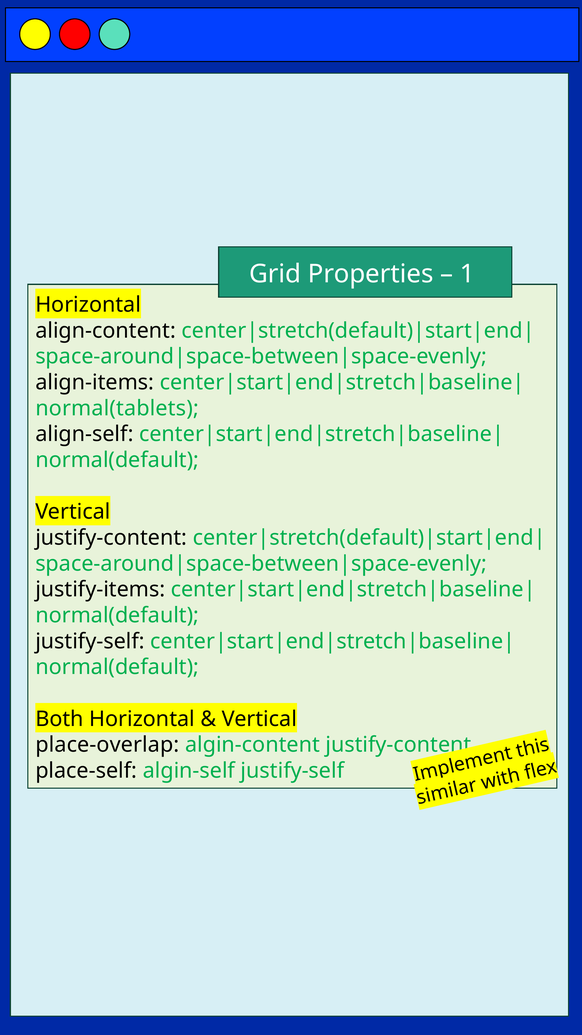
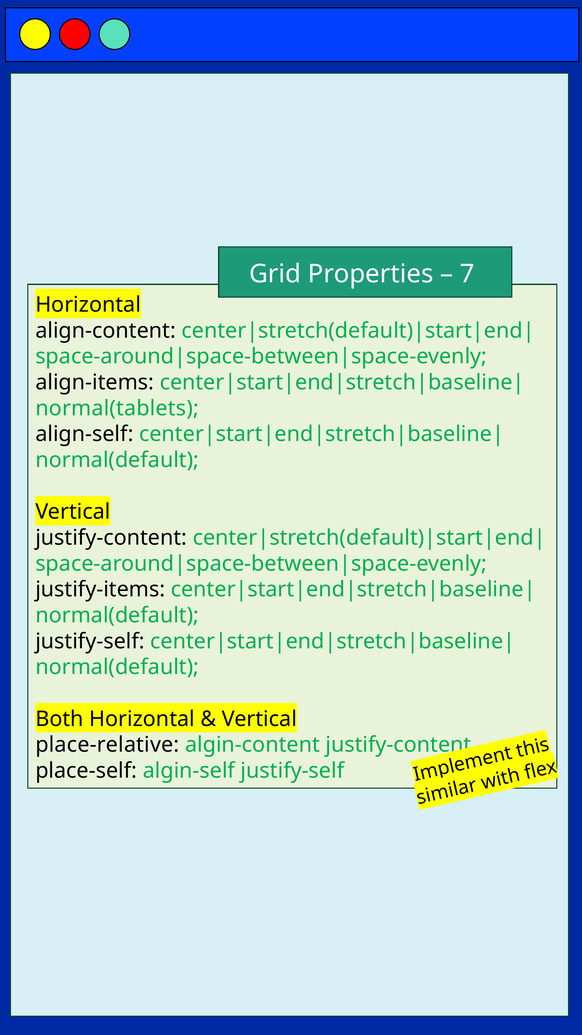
1: 1 -> 7 (467, 274)
place-overlap: place-overlap -> place-relative (107, 745)
